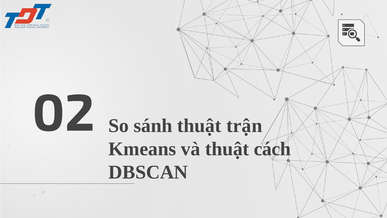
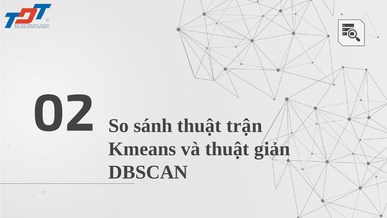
cách: cách -> giản (272, 149)
